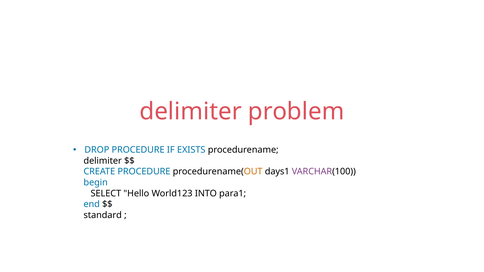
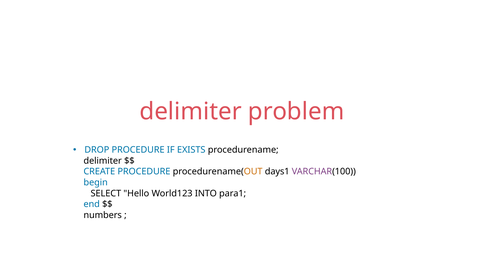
standard: standard -> numbers (103, 215)
